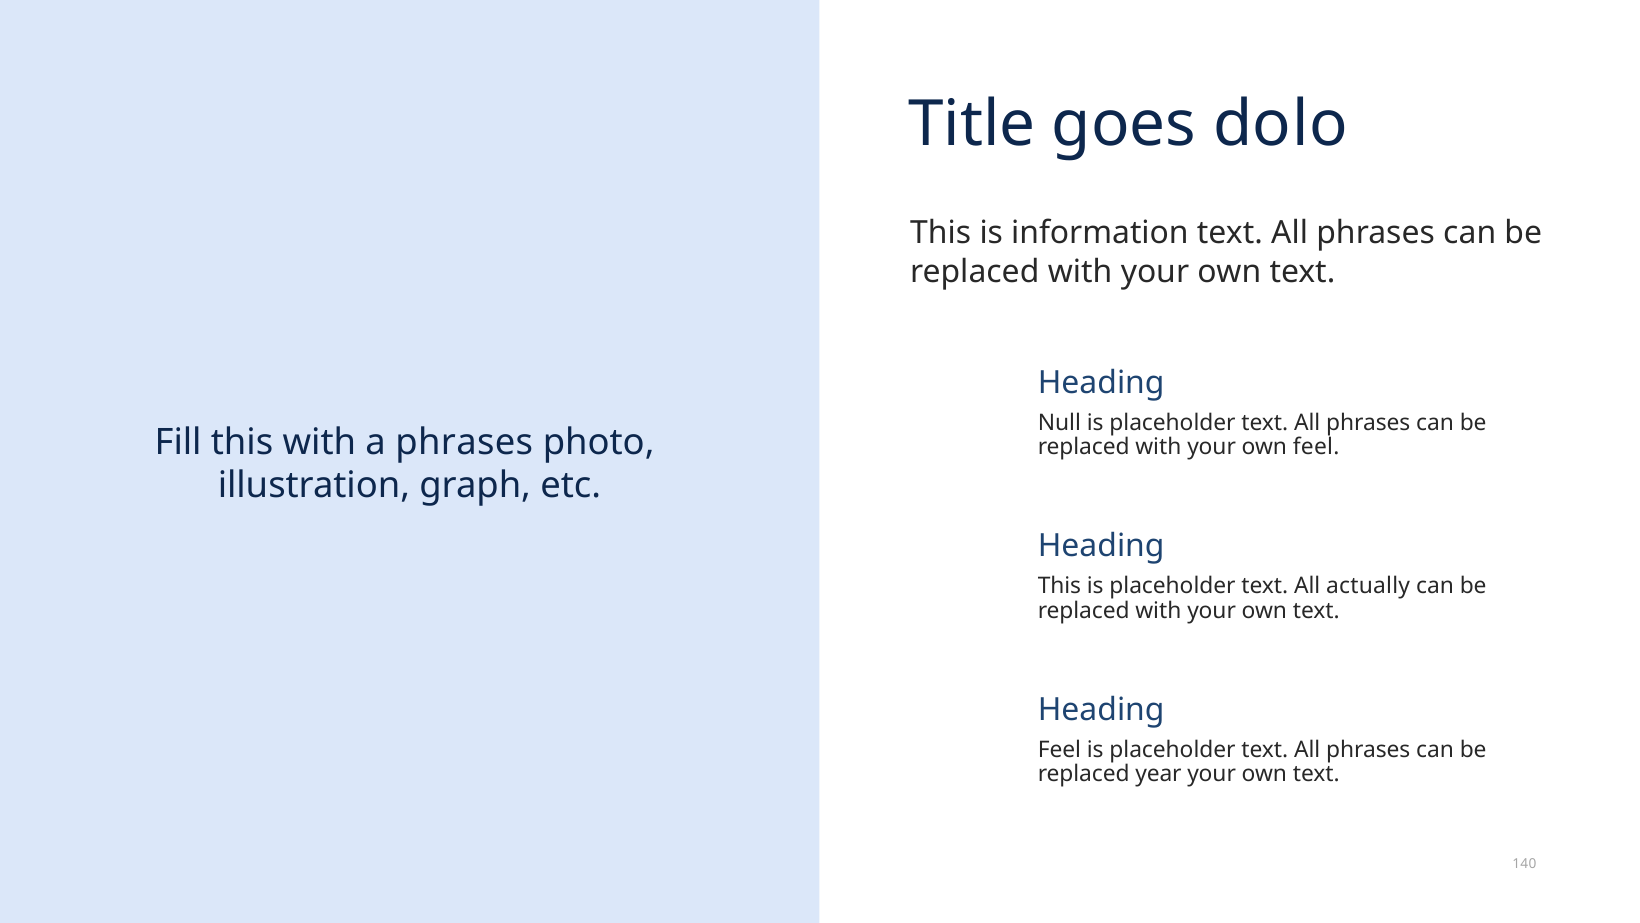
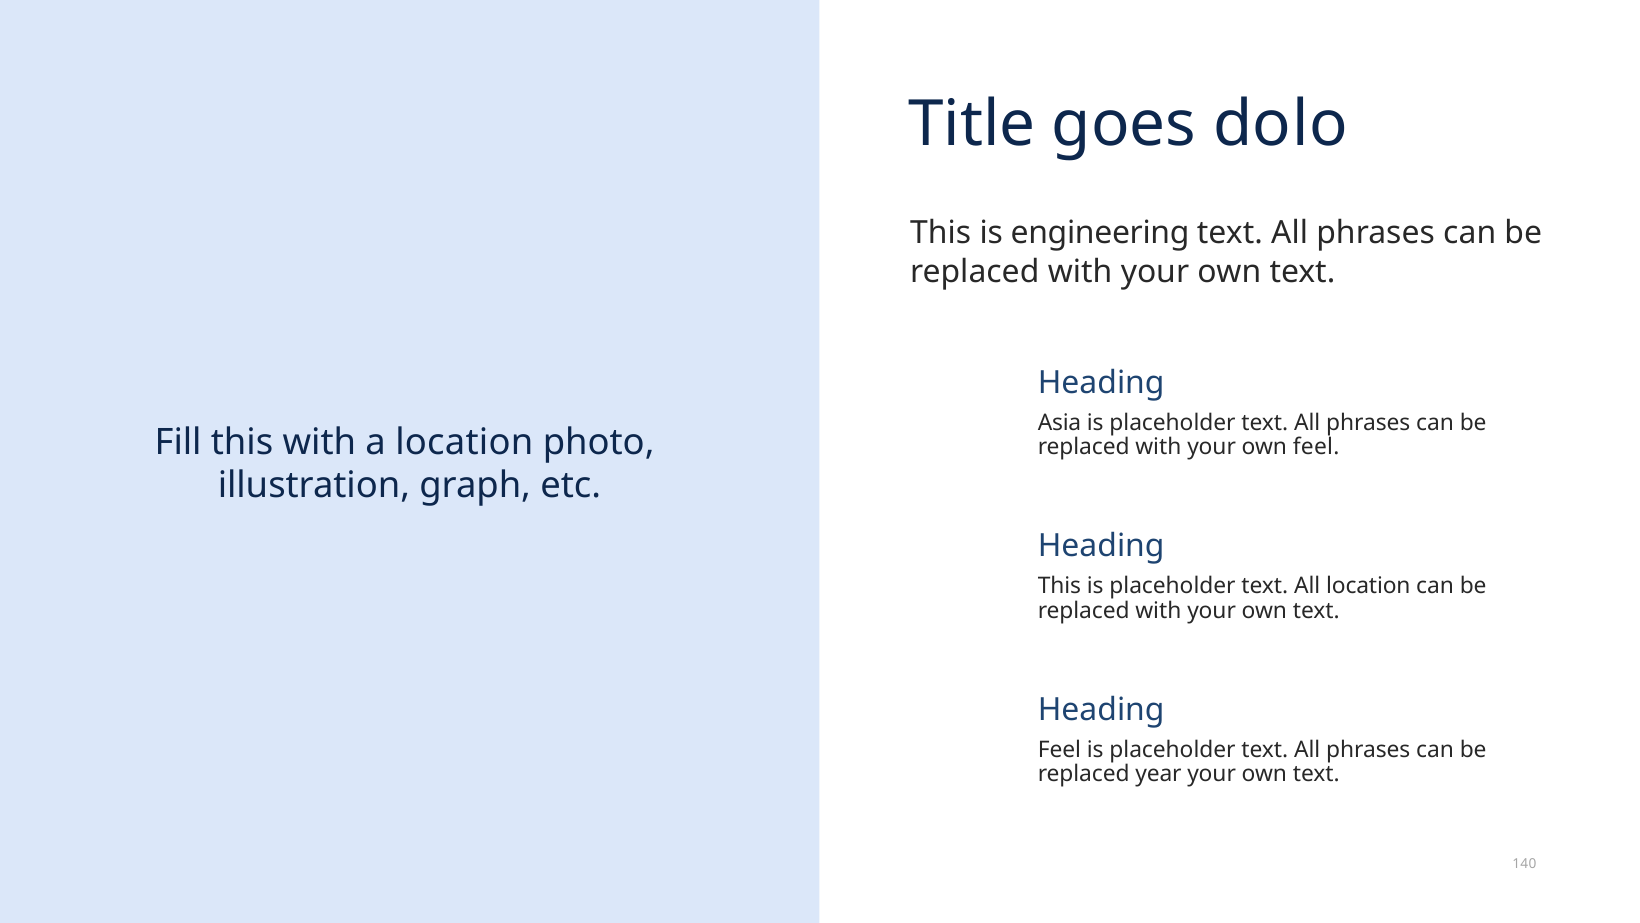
information: information -> engineering (1100, 233)
Null: Null -> Asia (1060, 422)
a phrases: phrases -> location (464, 442)
All actually: actually -> location (1368, 586)
